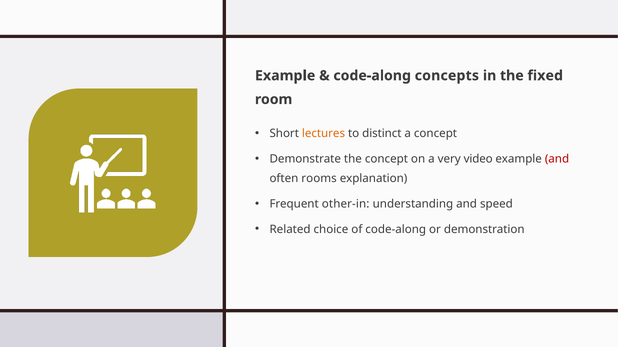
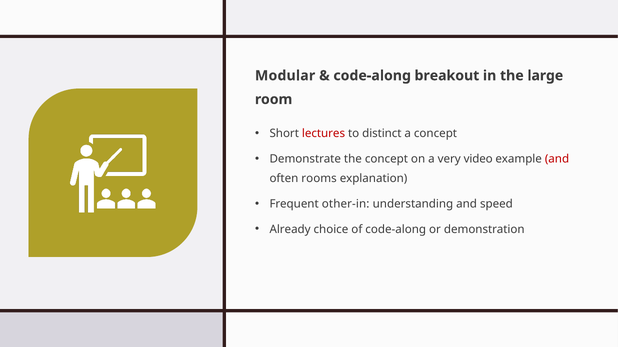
Example: Example -> Modular (285, 76)
concepts: concepts -> breakout (447, 76)
fixed: fixed -> large (545, 76)
lectures colour: orange -> red (324, 134)
Related: Related -> Already (290, 230)
